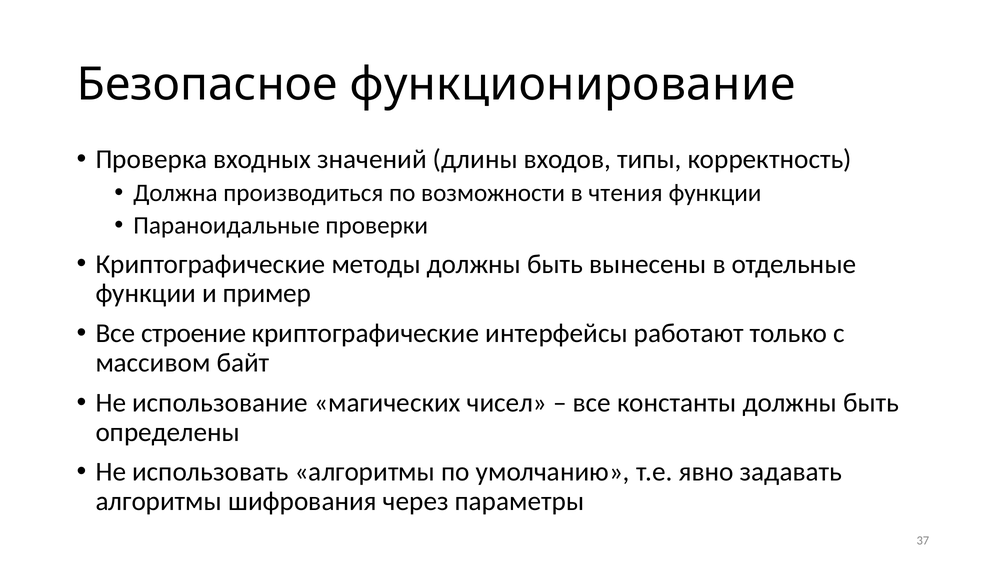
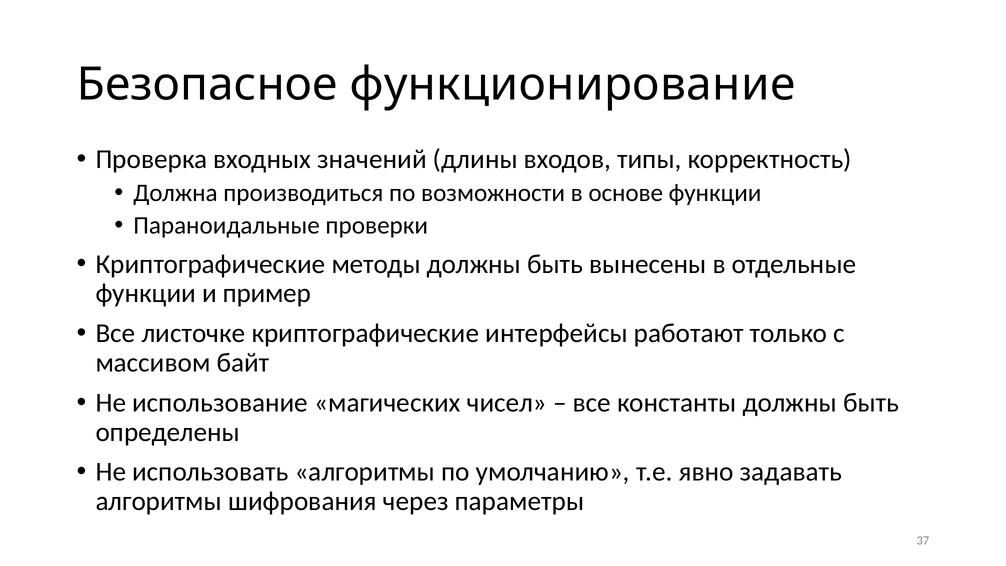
чтения: чтения -> основе (626, 193)
строение: строение -> листочке (193, 333)
